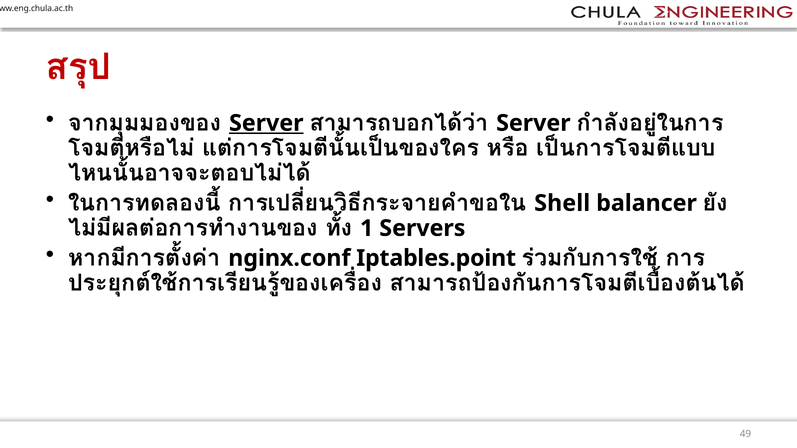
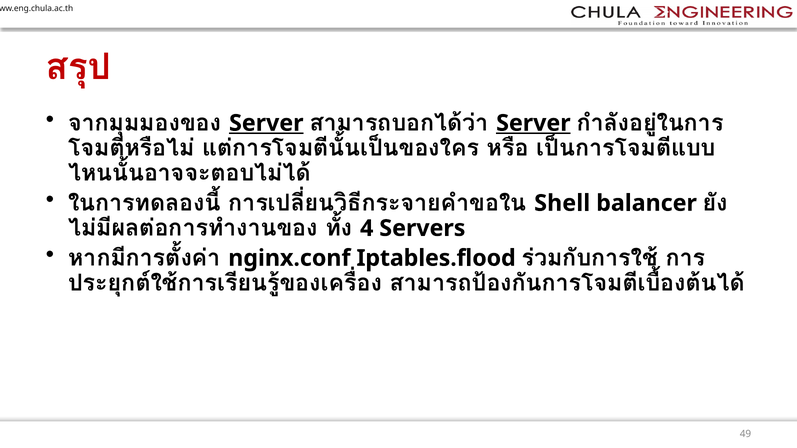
Server underline: none -> present (533, 123)
1: 1 -> 4 (367, 228)
Iptables.point: Iptables.point -> Iptables.flood (436, 258)
